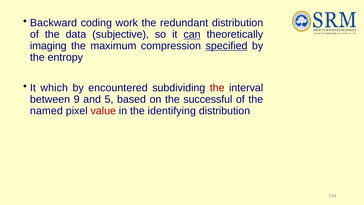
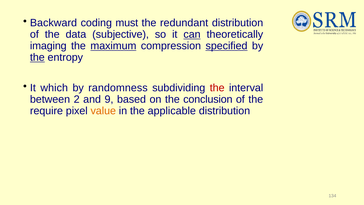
work: work -> must (127, 23)
maximum underline: none -> present (113, 46)
the underline: none -> present (37, 57)
encountered: encountered -> randomness (118, 88)
9: 9 -> 2 (77, 99)
5: 5 -> 9 (109, 99)
successful: successful -> conclusion (208, 99)
named: named -> require (46, 111)
value colour: red -> orange (103, 111)
identifying: identifying -> applicable (172, 111)
